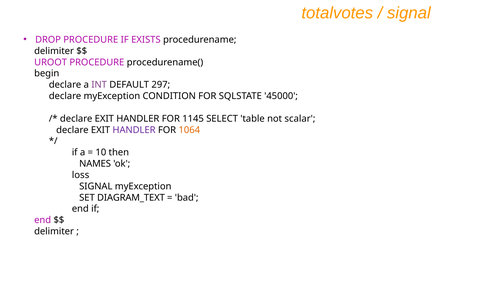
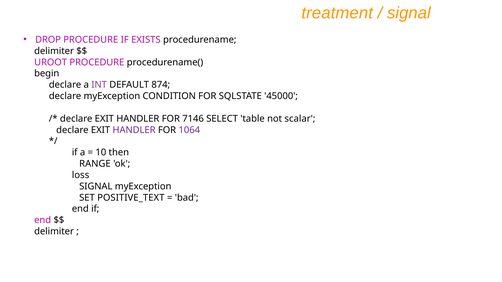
totalvotes: totalvotes -> treatment (337, 13)
297: 297 -> 874 (161, 85)
1145: 1145 -> 7146 (193, 119)
1064 colour: orange -> purple (189, 130)
NAMES: NAMES -> RANGE (95, 164)
DIAGRAM_TEXT: DIAGRAM_TEXT -> POSITIVE_TEXT (131, 198)
